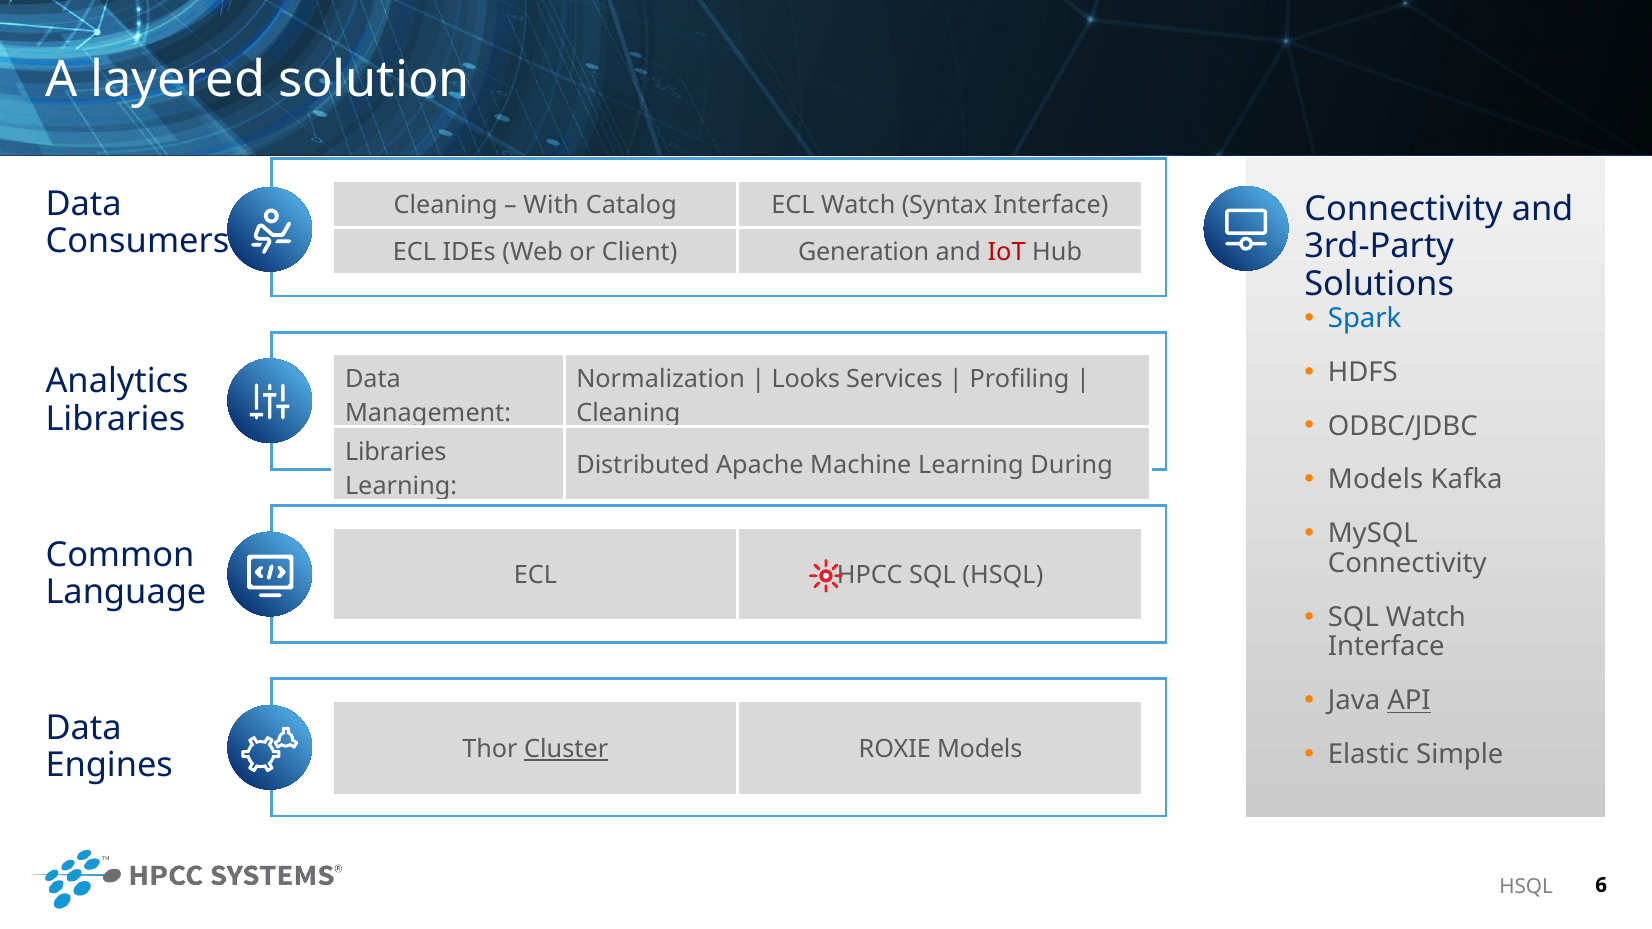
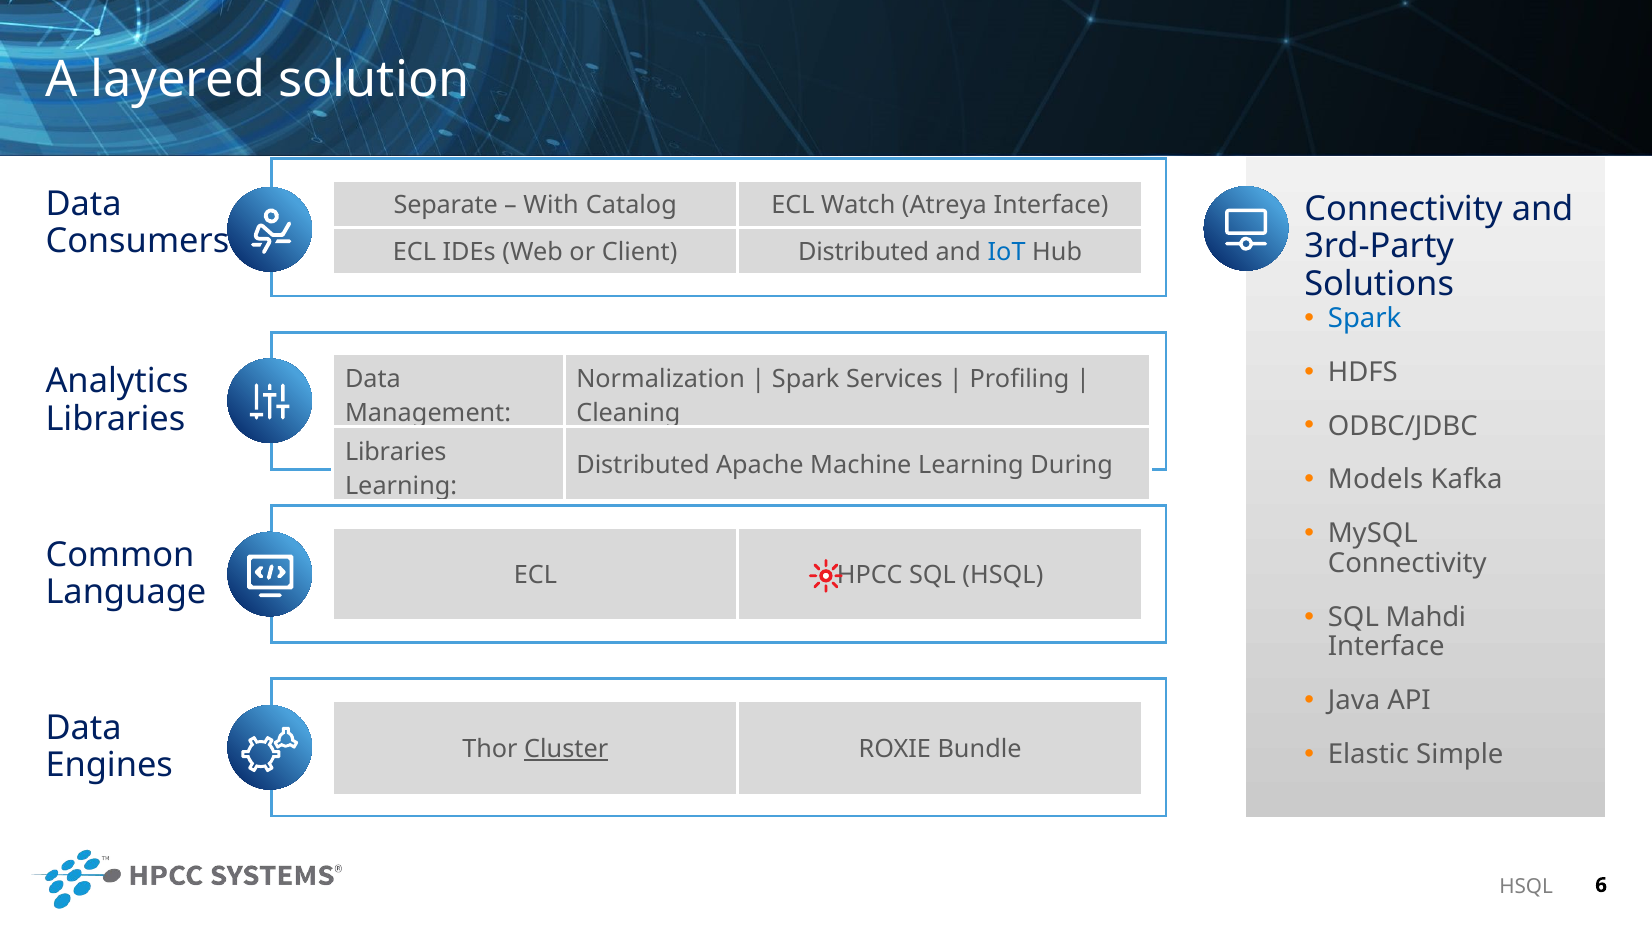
Cleaning: Cleaning -> Separate (446, 206)
Syntax: Syntax -> Atreya (944, 206)
Client Generation: Generation -> Distributed (864, 252)
IoT colour: red -> blue (1007, 252)
Looks: Looks -> Spark (806, 379)
SQL Watch: Watch -> Mahdi (1426, 617)
API underline: present -> none (1409, 701)
ROXIE Models: Models -> Bundle (980, 750)
